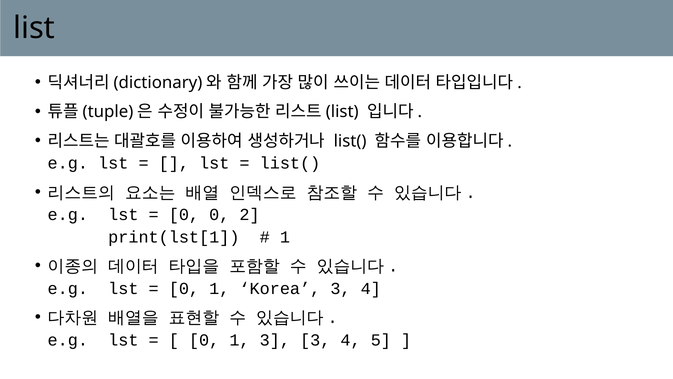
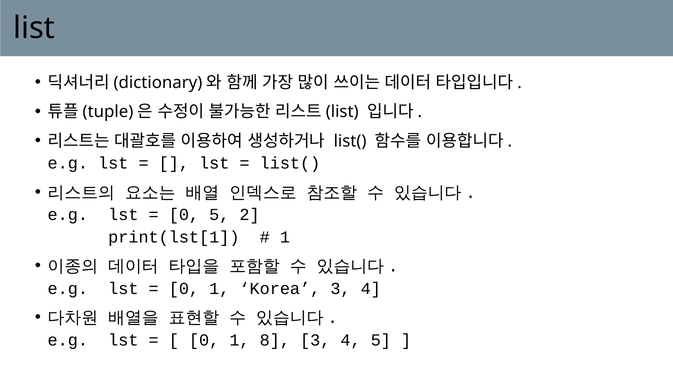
0 0: 0 -> 5 (219, 215)
1 3: 3 -> 8 (275, 340)
